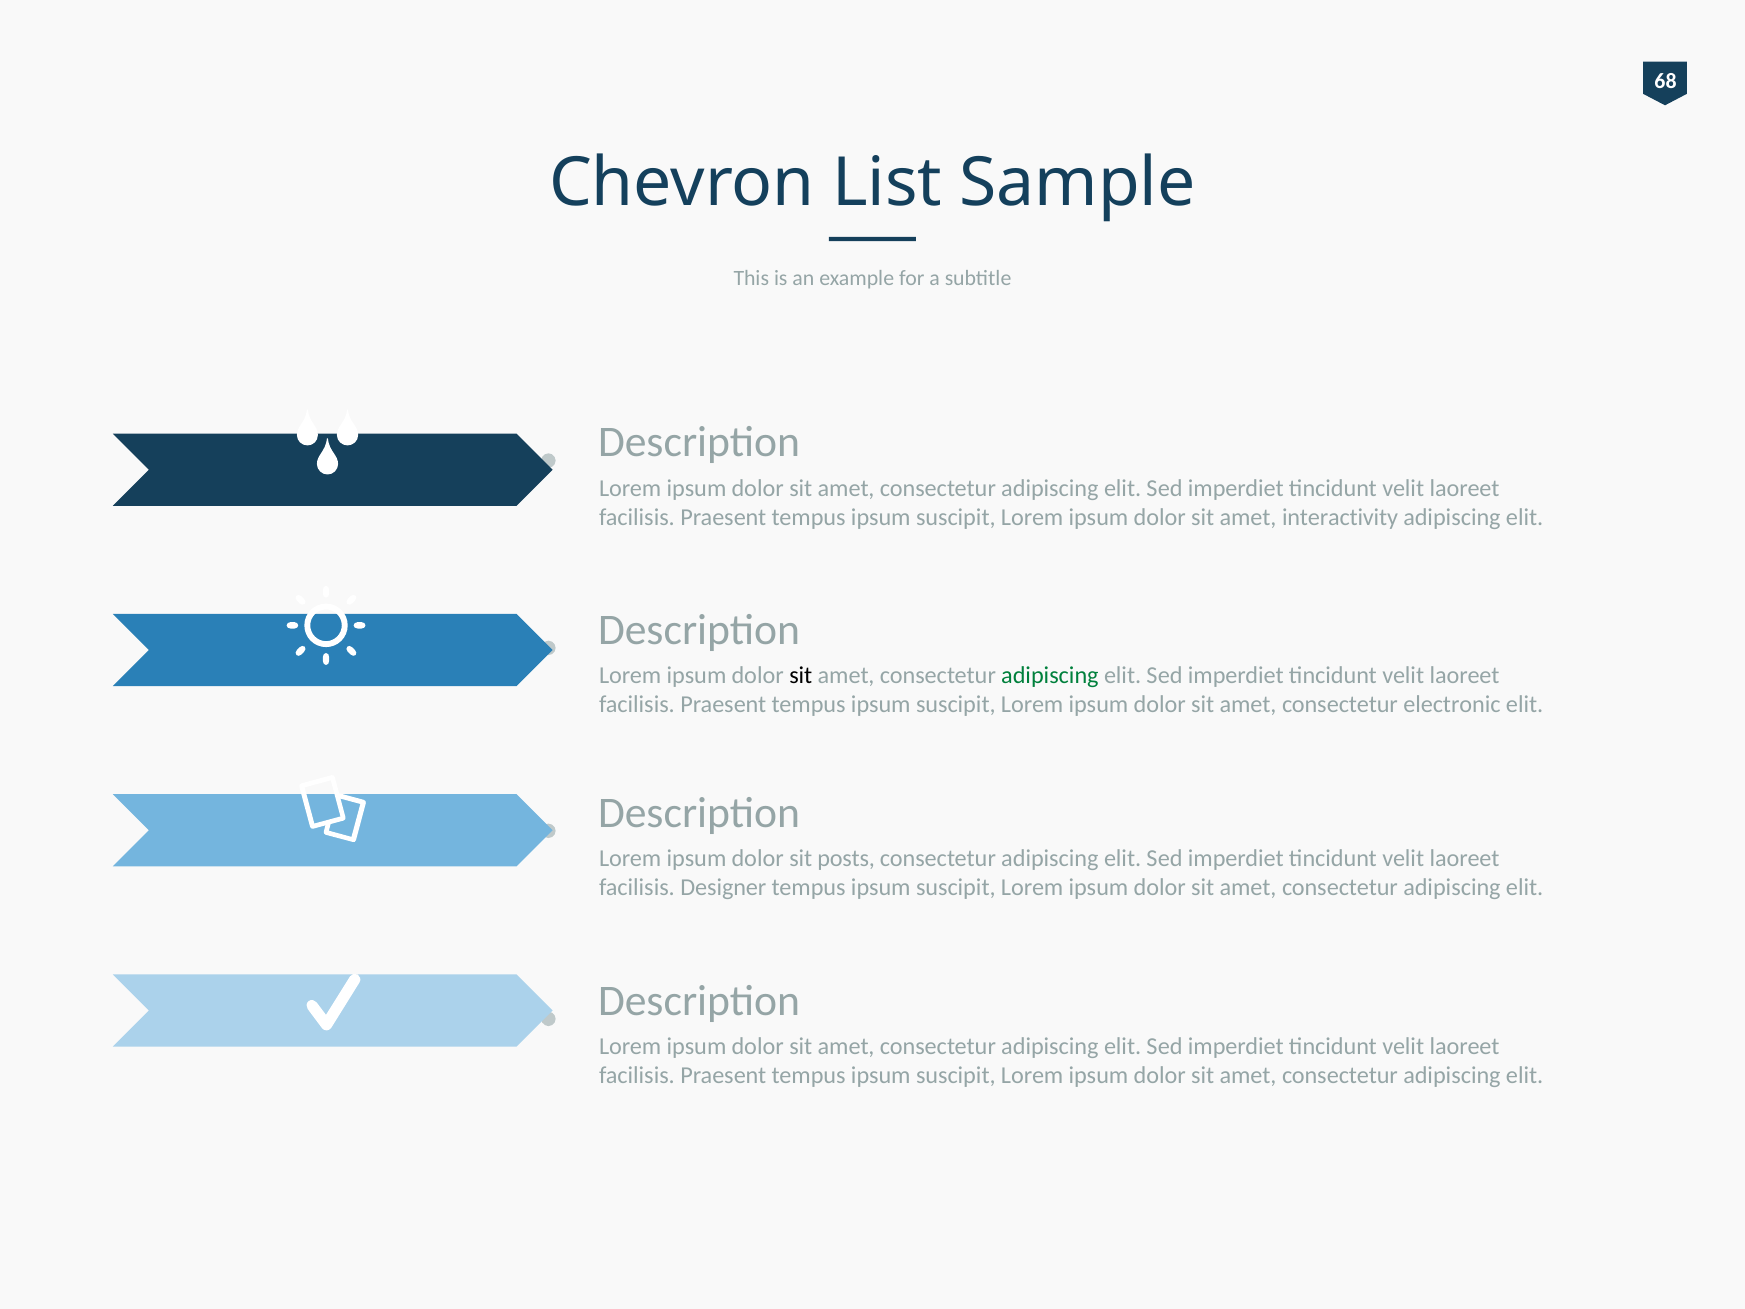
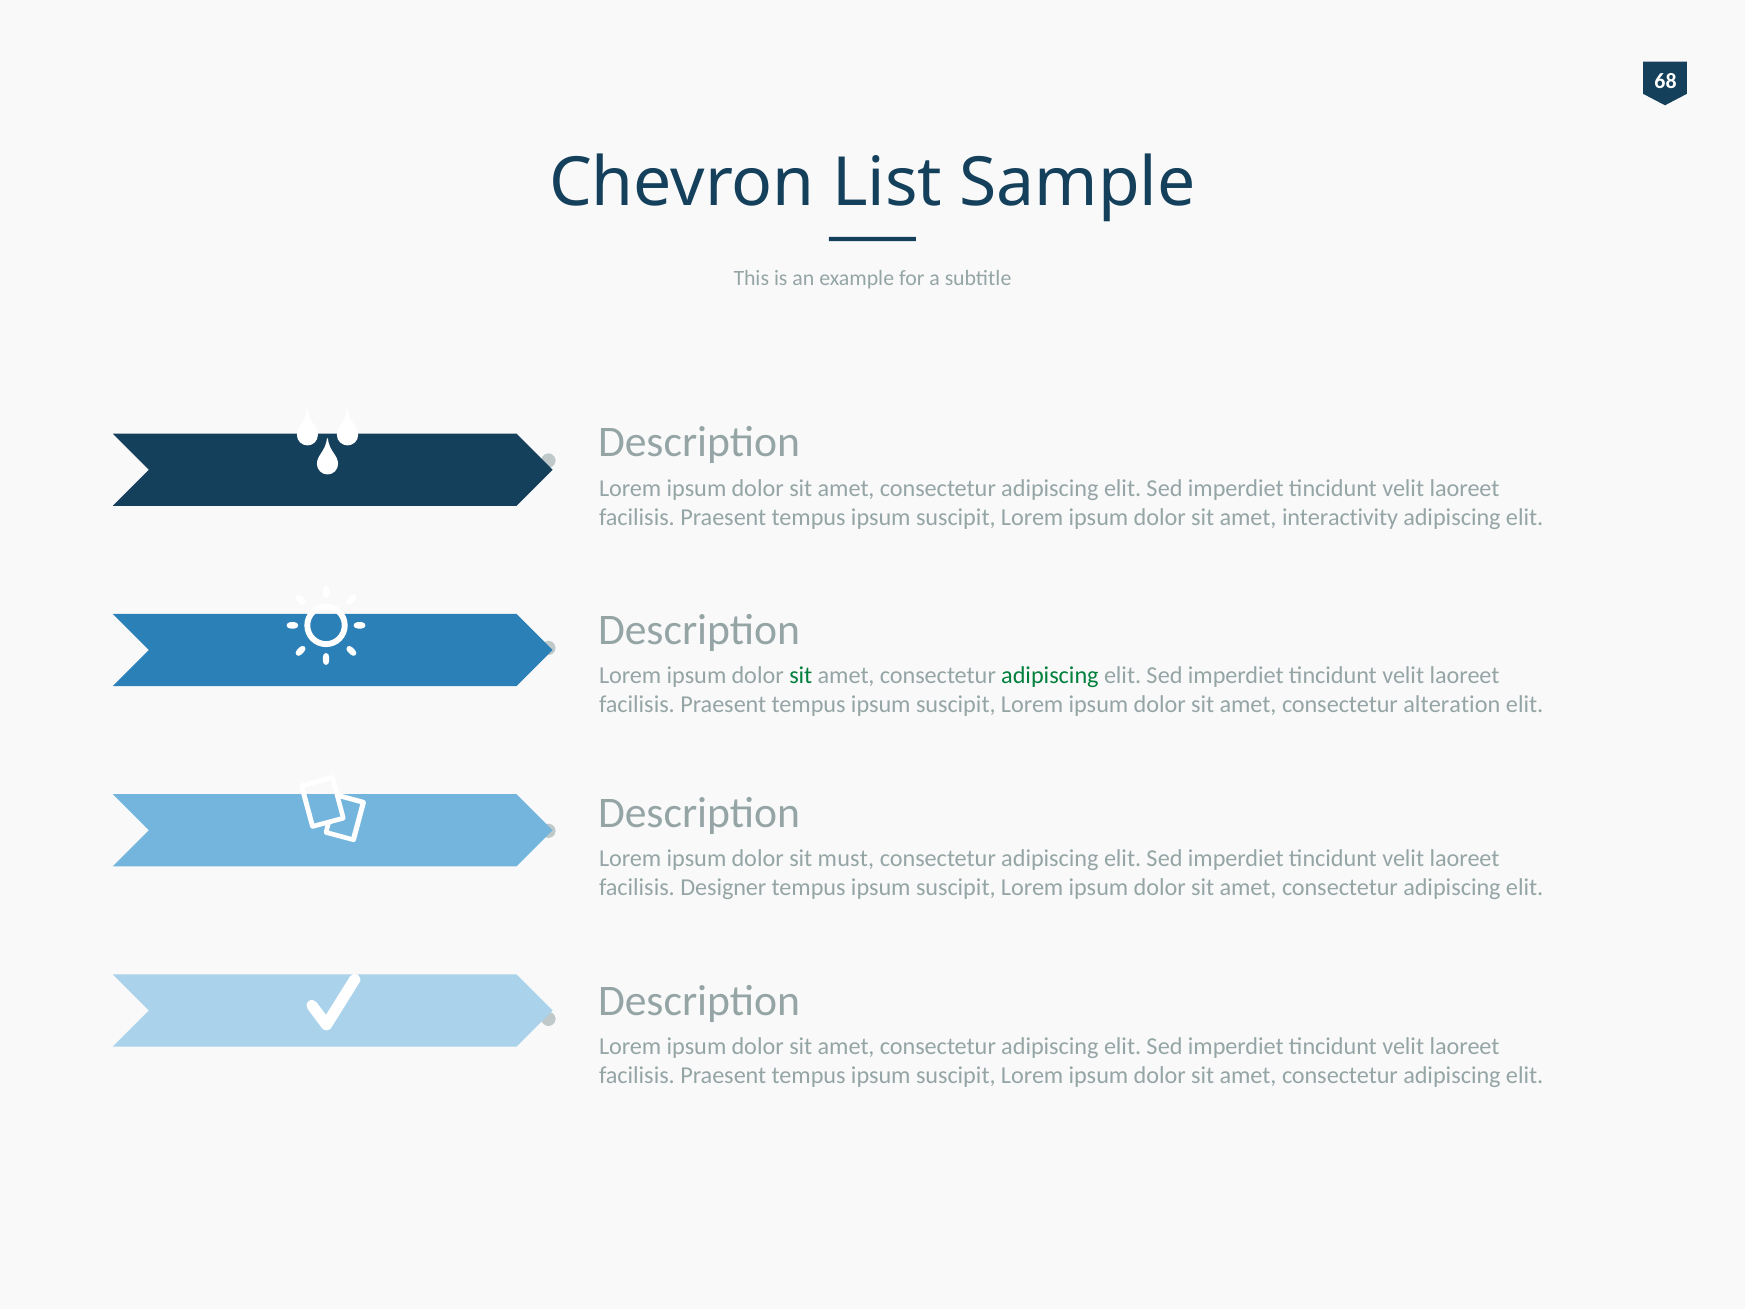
sit colour: black -> green (801, 675)
electronic: electronic -> alteration (1452, 704)
posts: posts -> must (846, 858)
